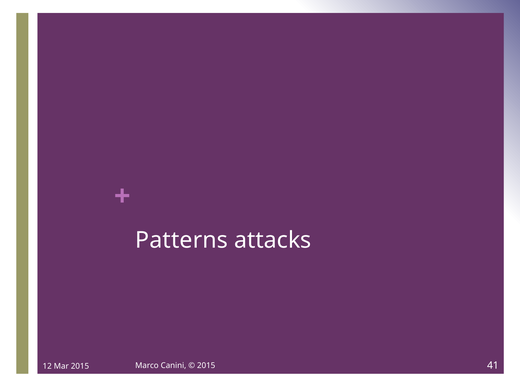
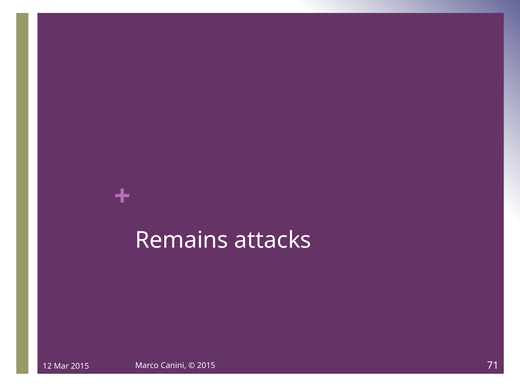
Patterns: Patterns -> Remains (182, 240)
41: 41 -> 71 (493, 366)
